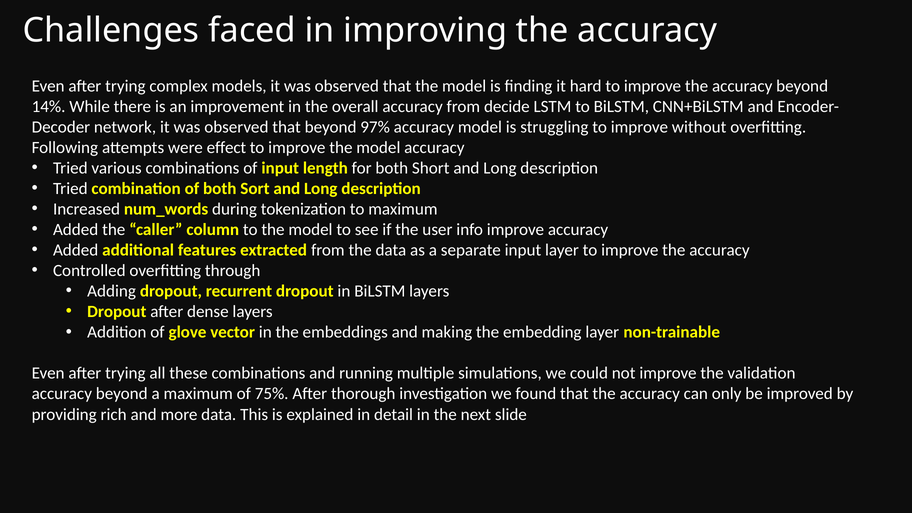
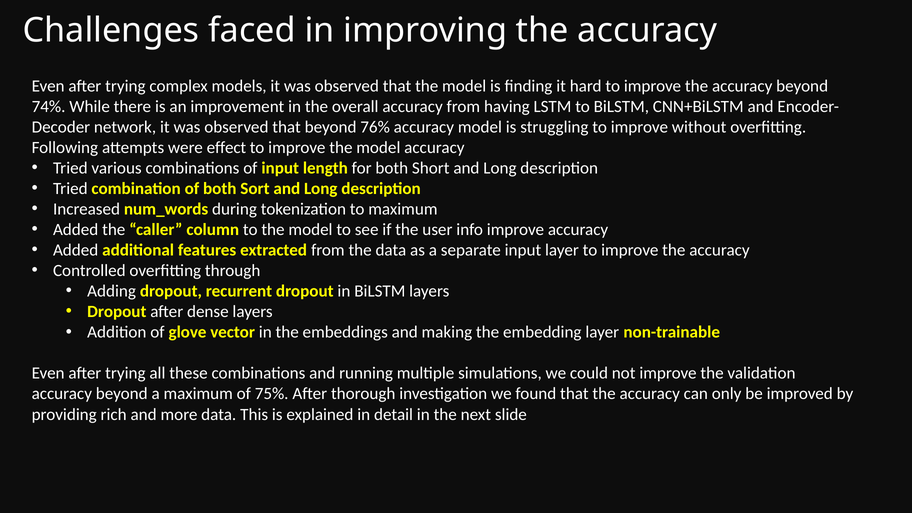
14%: 14% -> 74% (49, 107)
decide: decide -> having (507, 107)
97%: 97% -> 76% (375, 127)
